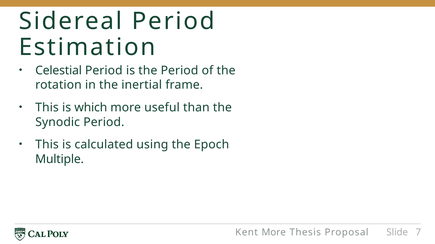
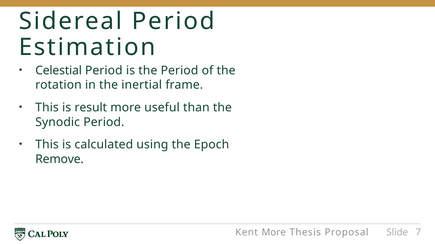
which: which -> result (91, 108)
Multiple: Multiple -> Remove (60, 160)
